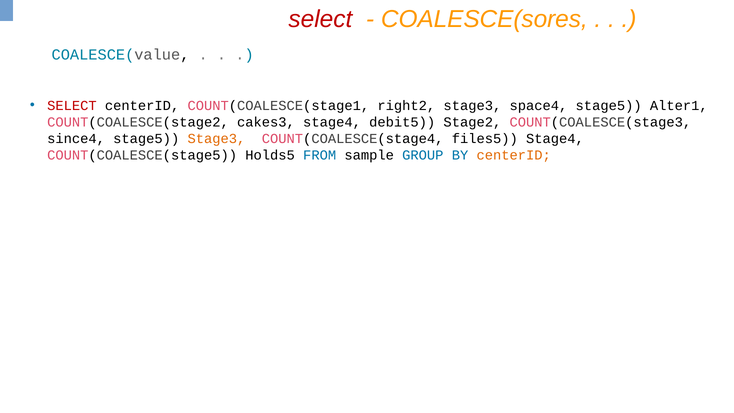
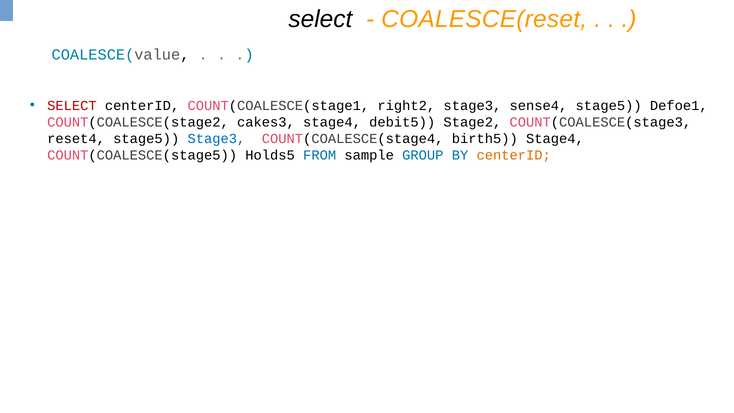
select colour: red -> black (320, 19)
COALESCE(sores: COALESCE(sores -> COALESCE(reset (484, 19)
space4: space4 -> sense4 (538, 106)
Alter1: Alter1 -> Defoe1 (679, 106)
since4: since4 -> reset4 (76, 139)
Stage3 colour: orange -> blue (216, 139)
files5: files5 -> birth5 (485, 139)
